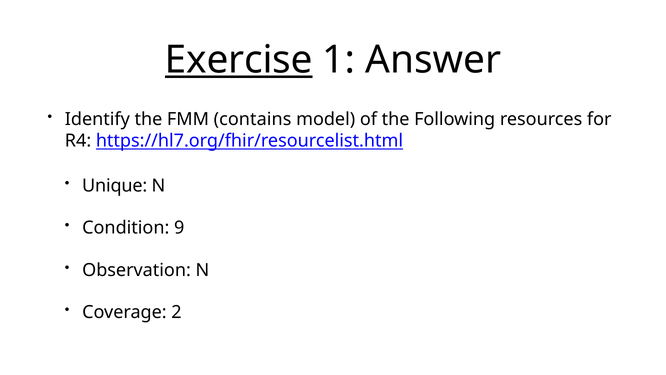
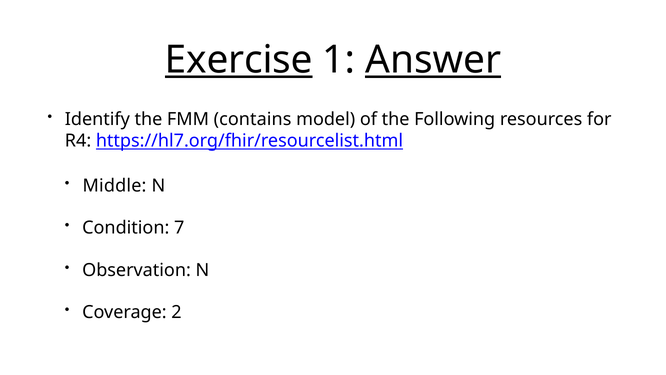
Answer underline: none -> present (433, 60)
Unique: Unique -> Middle (114, 186)
9: 9 -> 7 (179, 228)
